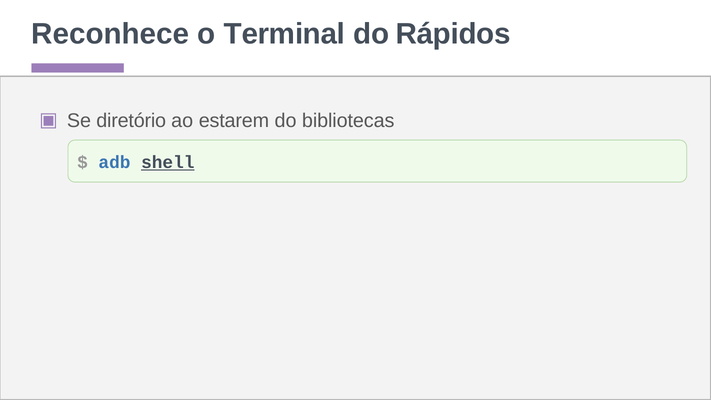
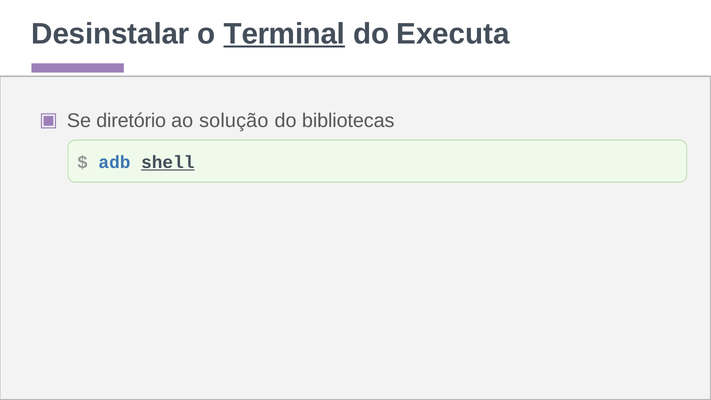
Reconhece: Reconhece -> Desinstalar (110, 34)
Terminal underline: none -> present (284, 34)
Rápidos: Rápidos -> Executa (453, 34)
estarem: estarem -> solução (234, 121)
